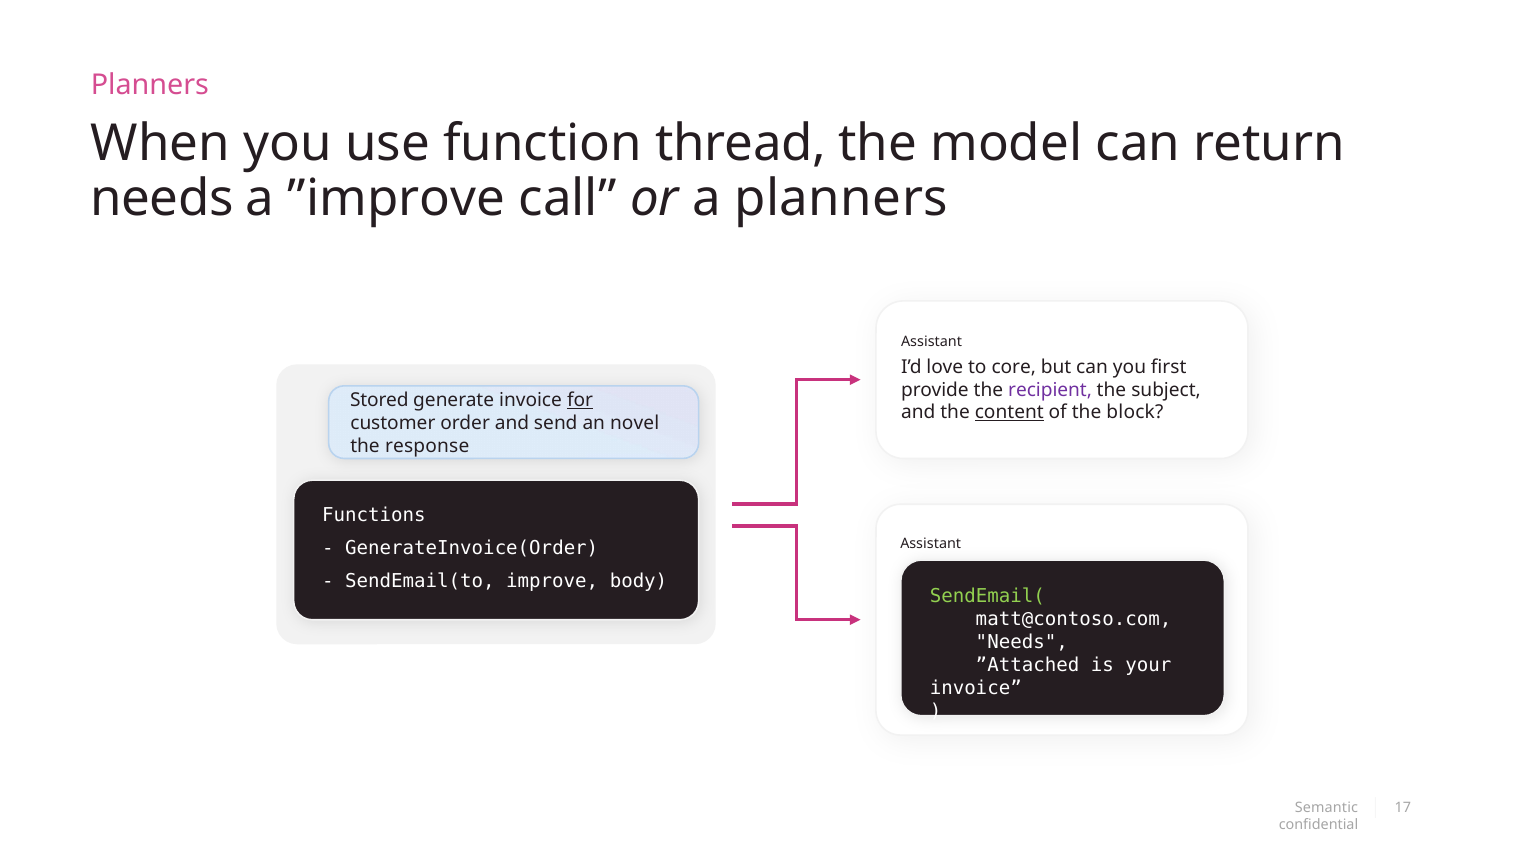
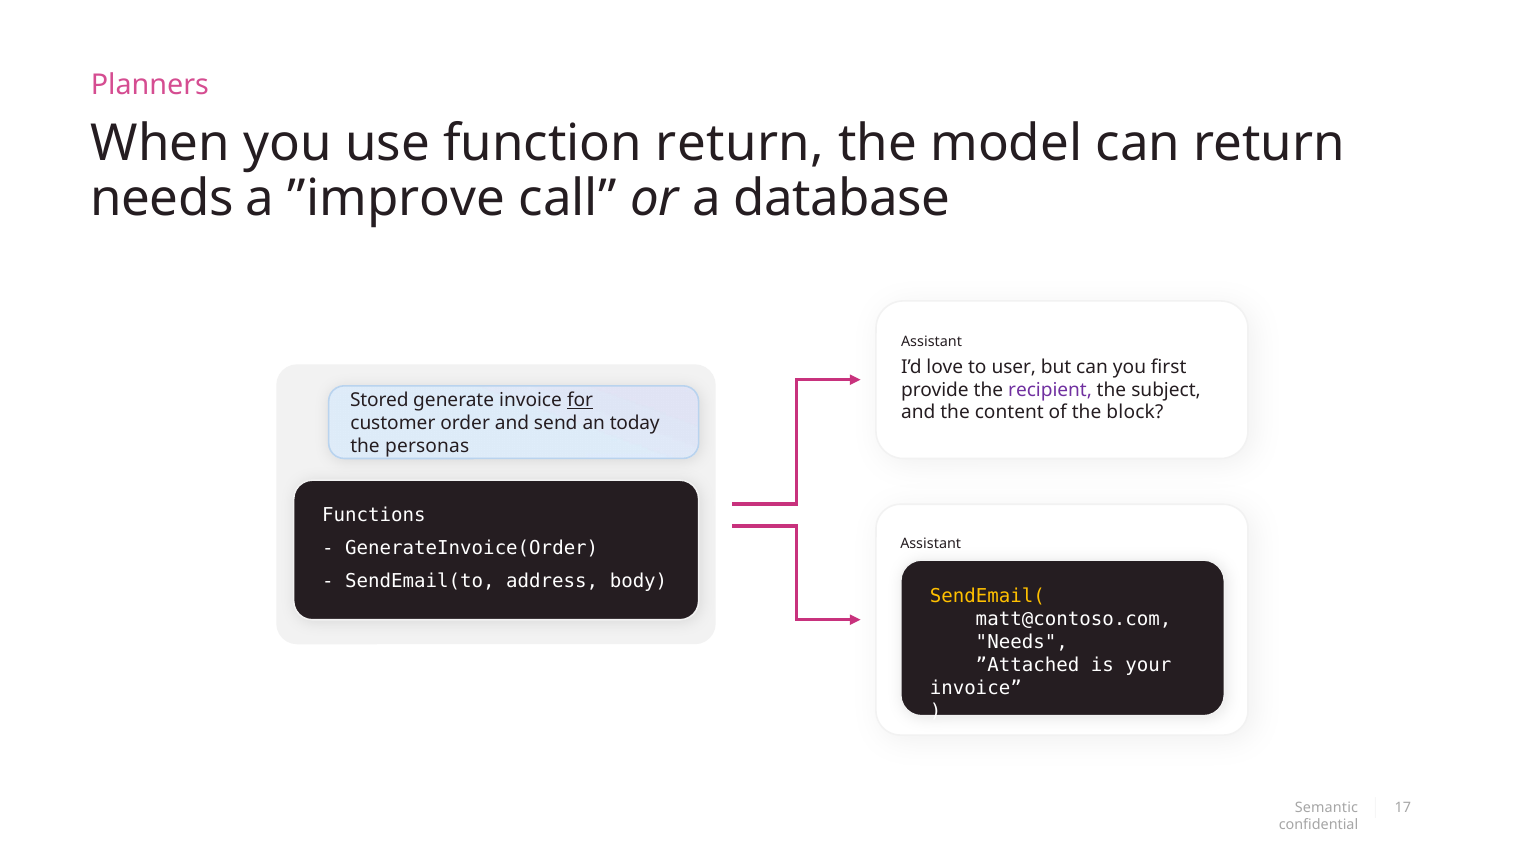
function thread: thread -> return (740, 144)
a planners: planners -> database (842, 199)
core: core -> user (1014, 367)
content underline: present -> none (1009, 413)
novel: novel -> today (635, 424)
response: response -> personas (427, 447)
improve: improve -> address (552, 581)
SendEmail( colour: light green -> yellow (987, 596)
